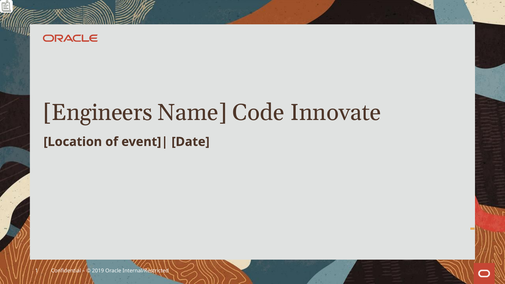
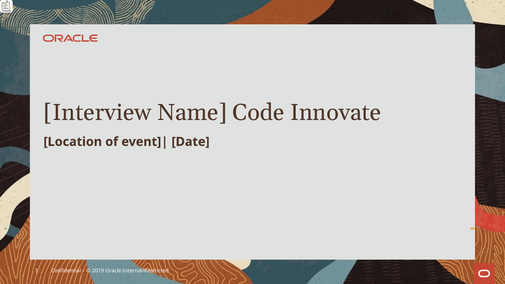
Engineers: Engineers -> Interview (98, 113)
